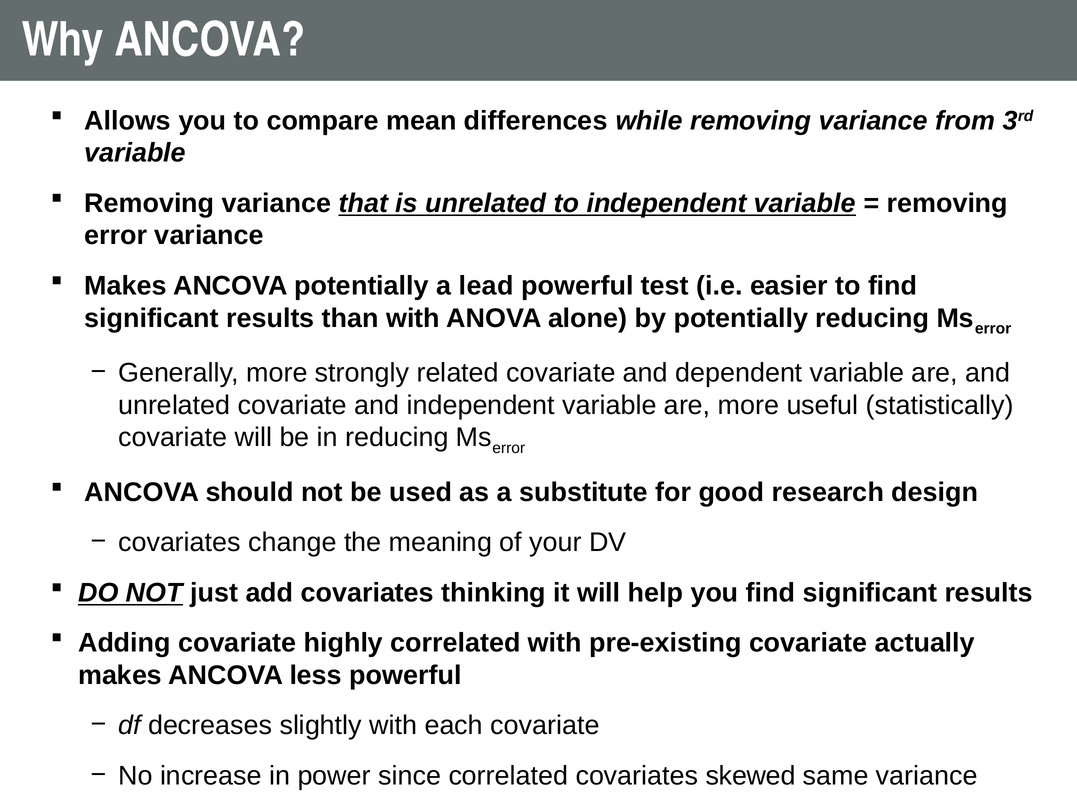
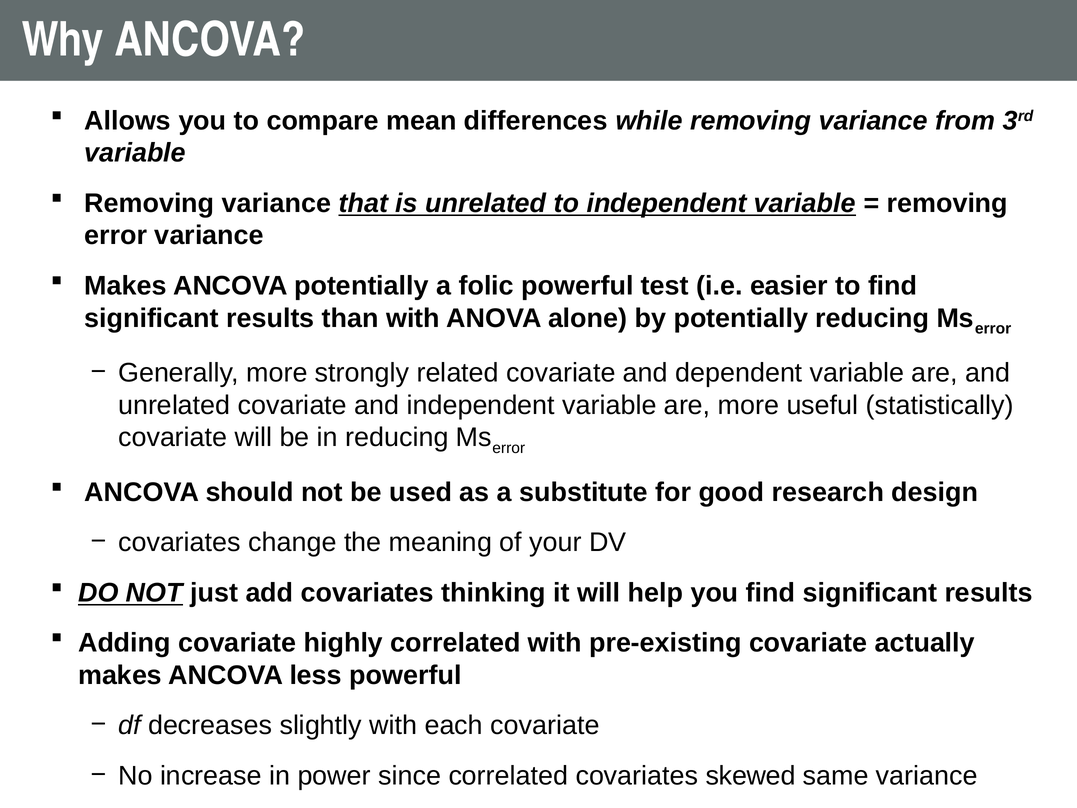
lead: lead -> folic (486, 286)
